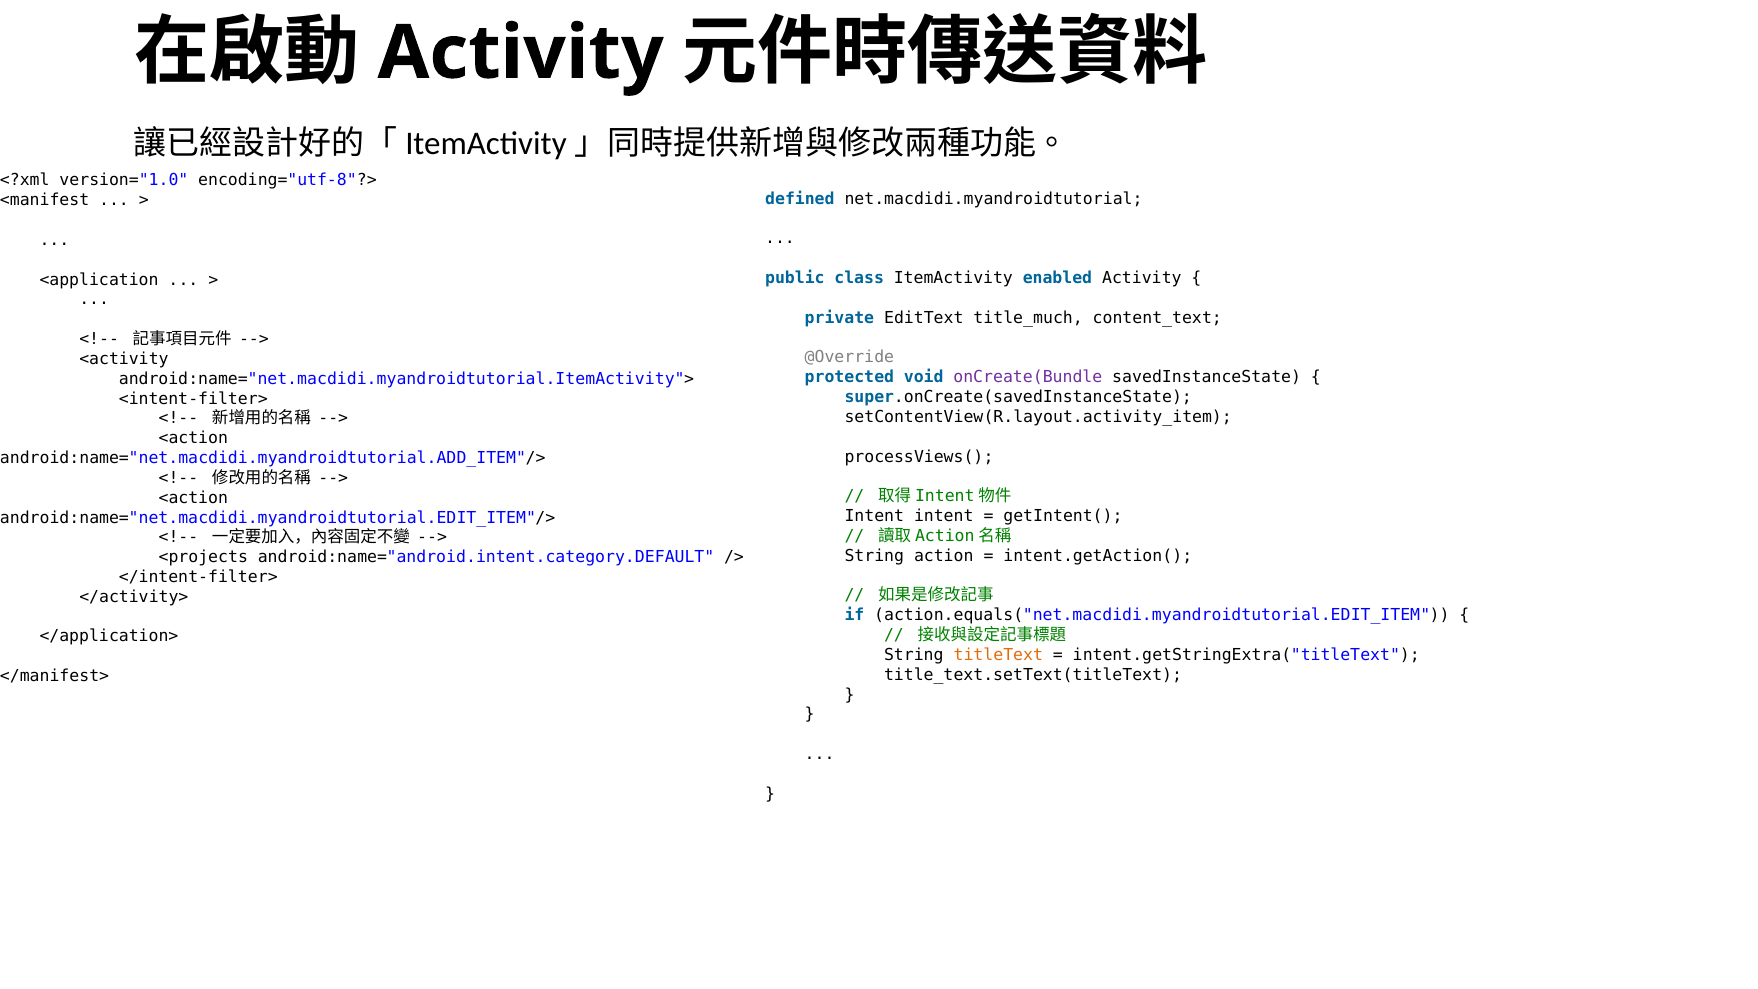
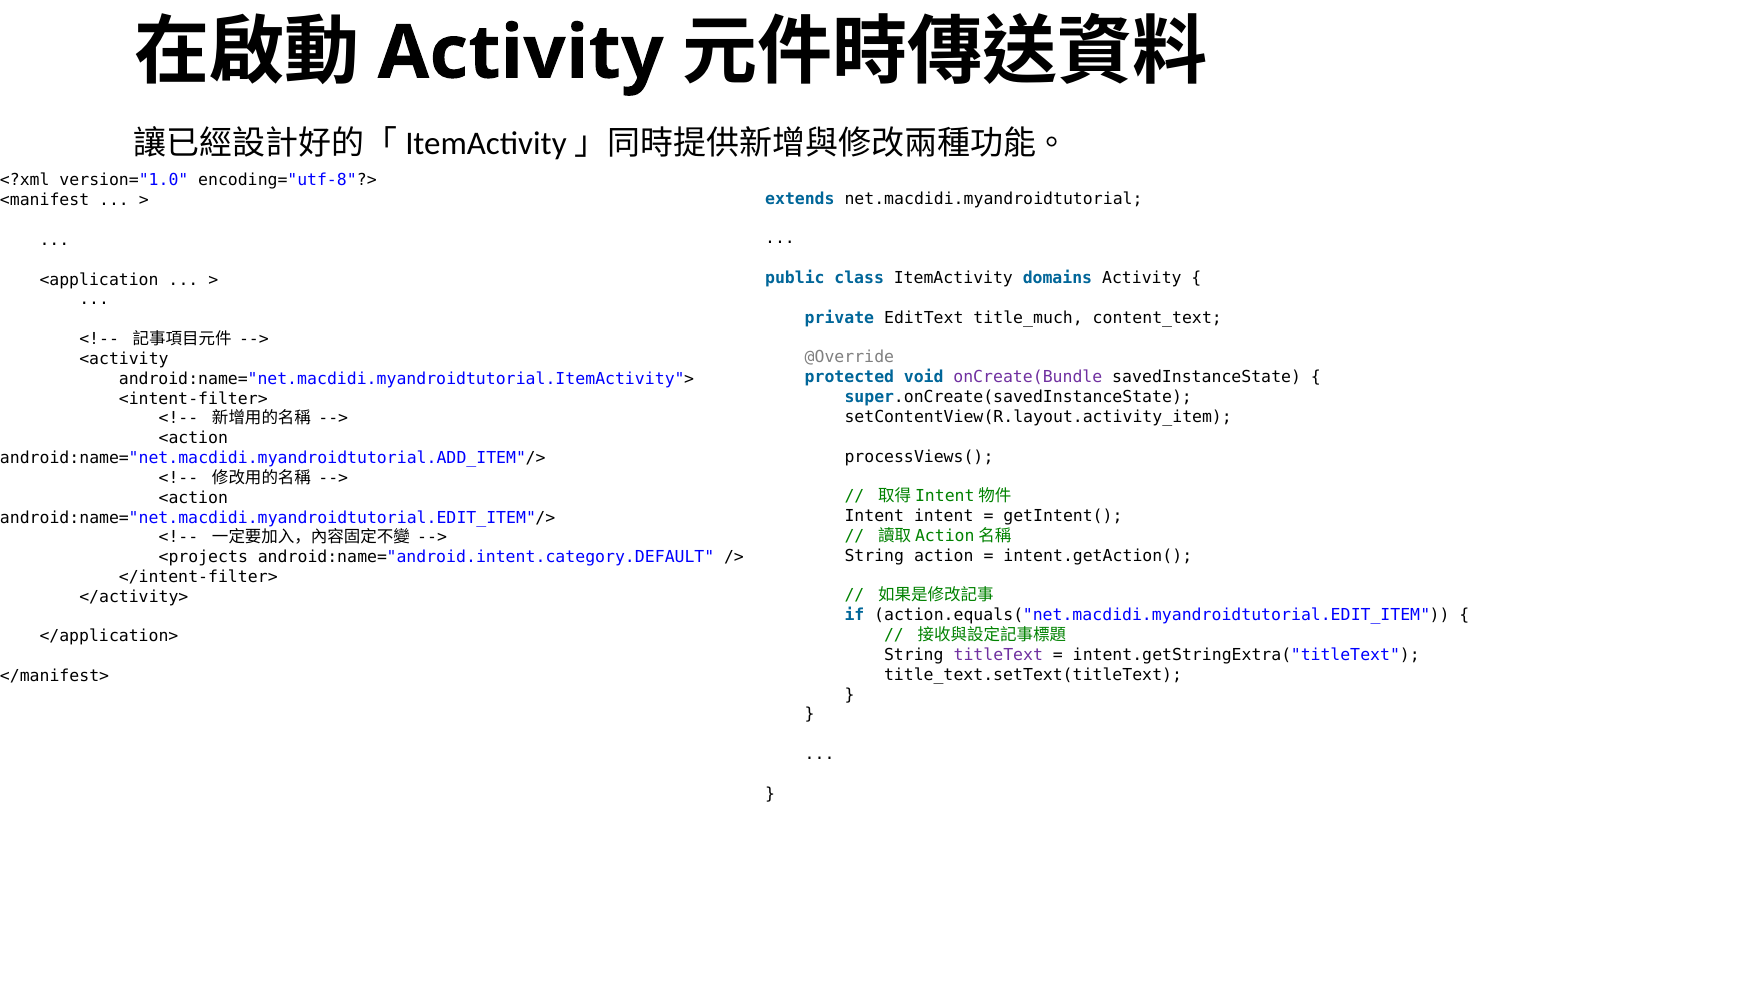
defined: defined -> extends (800, 199)
enabled: enabled -> domains (1057, 278)
titleText colour: orange -> purple (998, 655)
